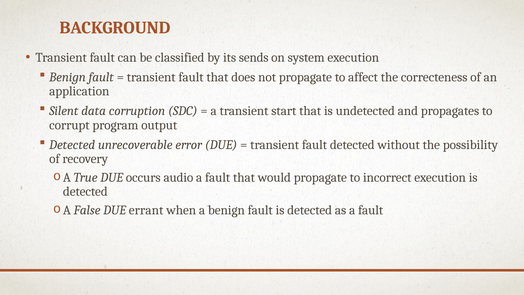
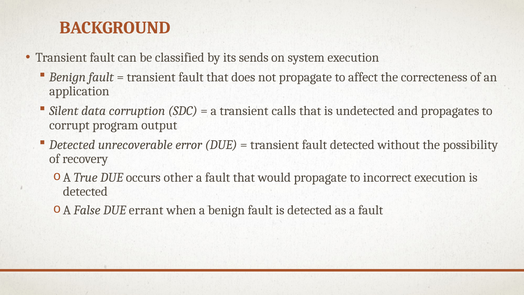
start: start -> calls (284, 111)
audio: audio -> other (178, 177)
